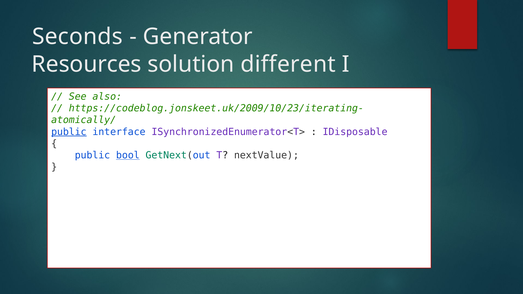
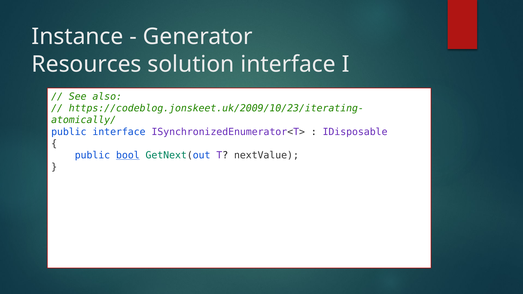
Seconds: Seconds -> Instance (78, 37)
solution different: different -> interface (288, 64)
public underline: present -> none (69, 132)
